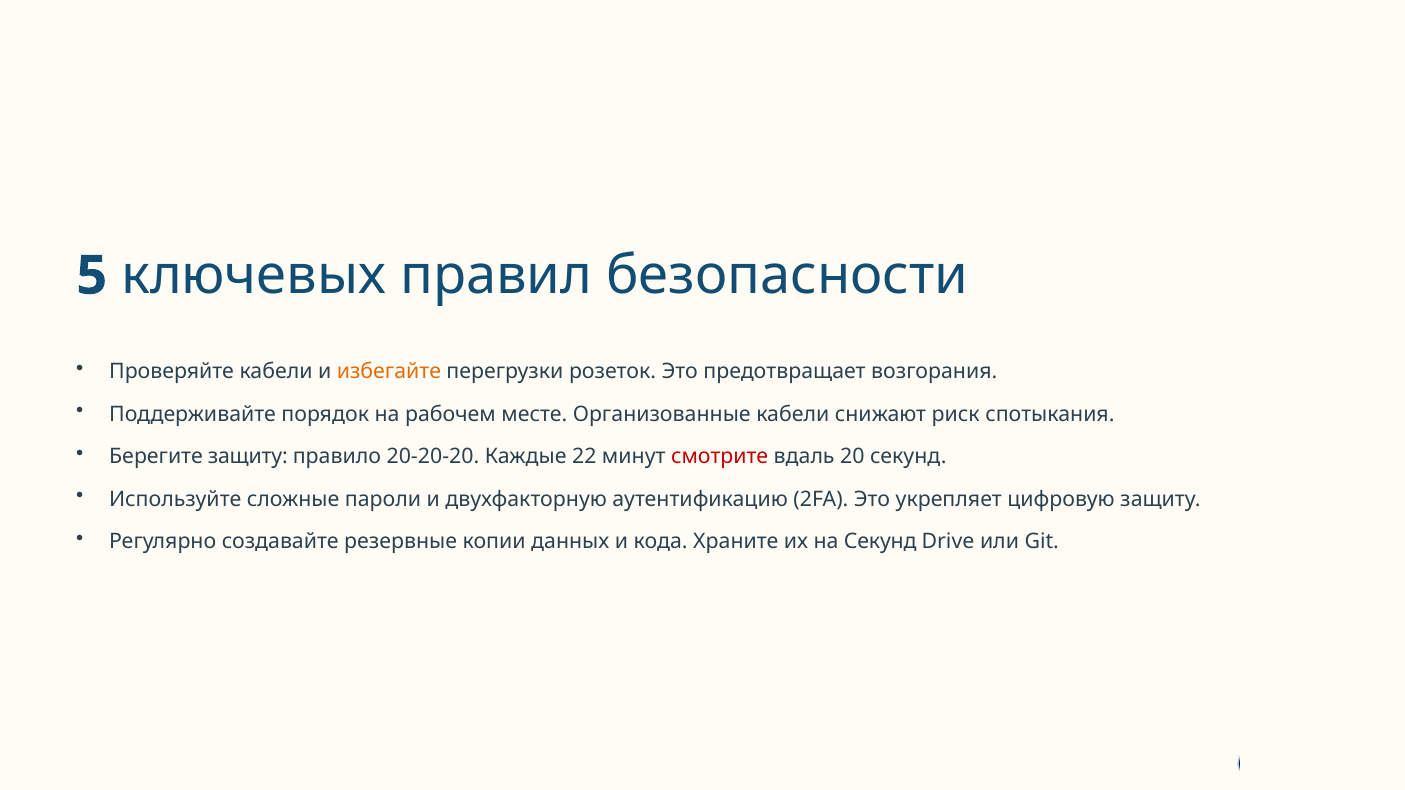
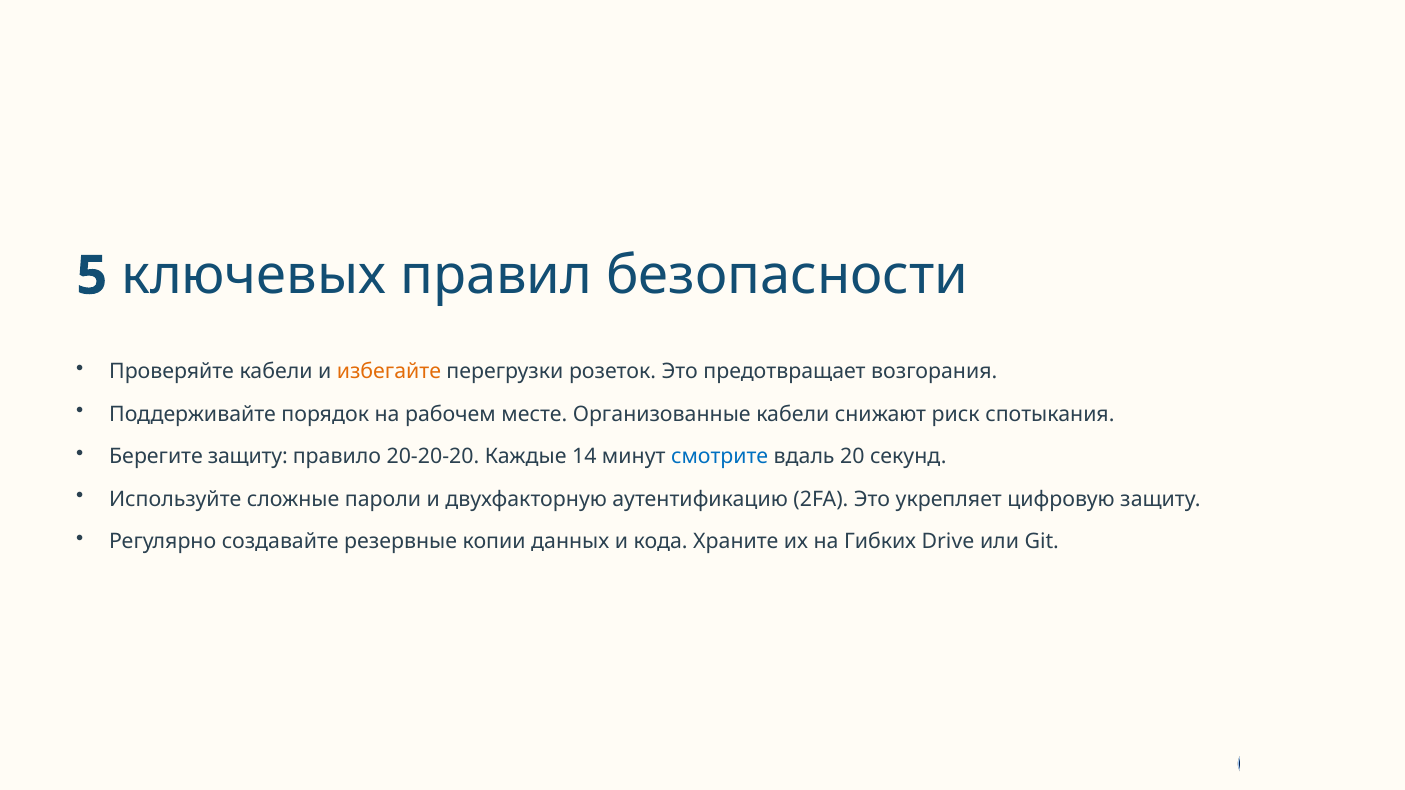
22: 22 -> 14 (584, 457)
смотрите colour: red -> blue (720, 457)
на Секунд: Секунд -> Гибких (880, 542)
